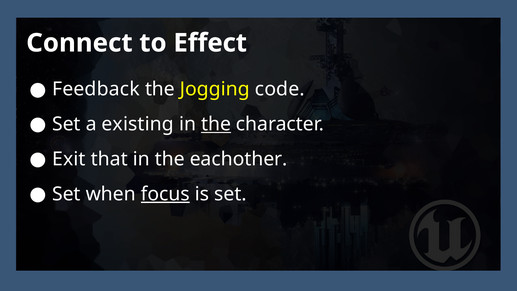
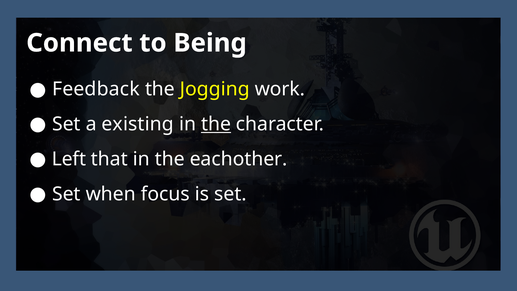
Effect: Effect -> Being (210, 43)
code: code -> work (280, 89)
Exit: Exit -> Left (69, 159)
focus underline: present -> none (165, 194)
